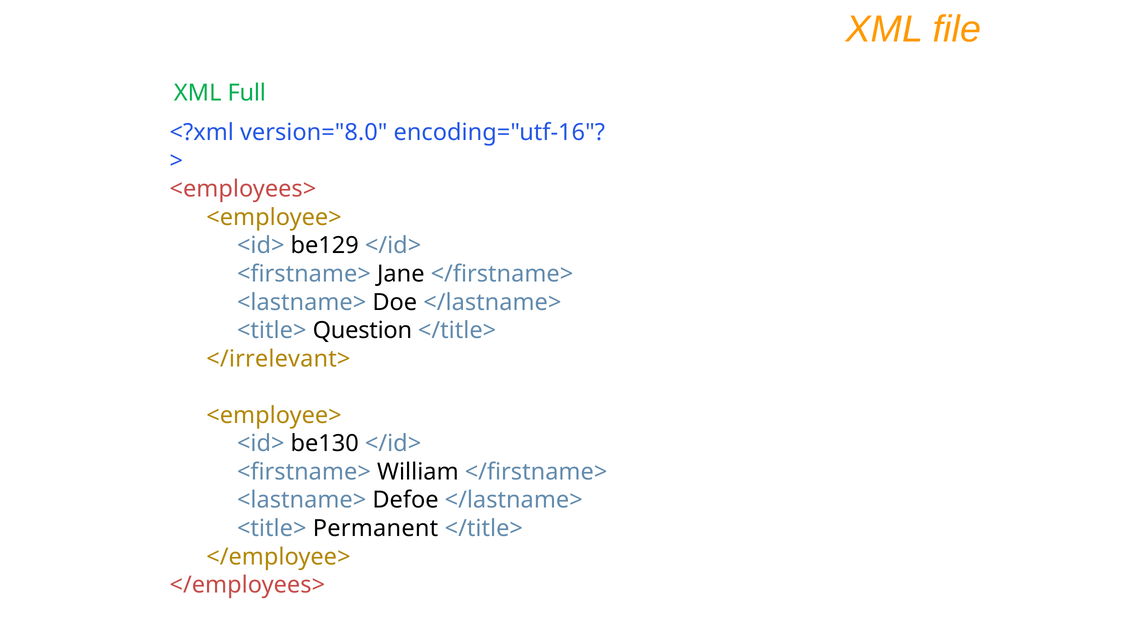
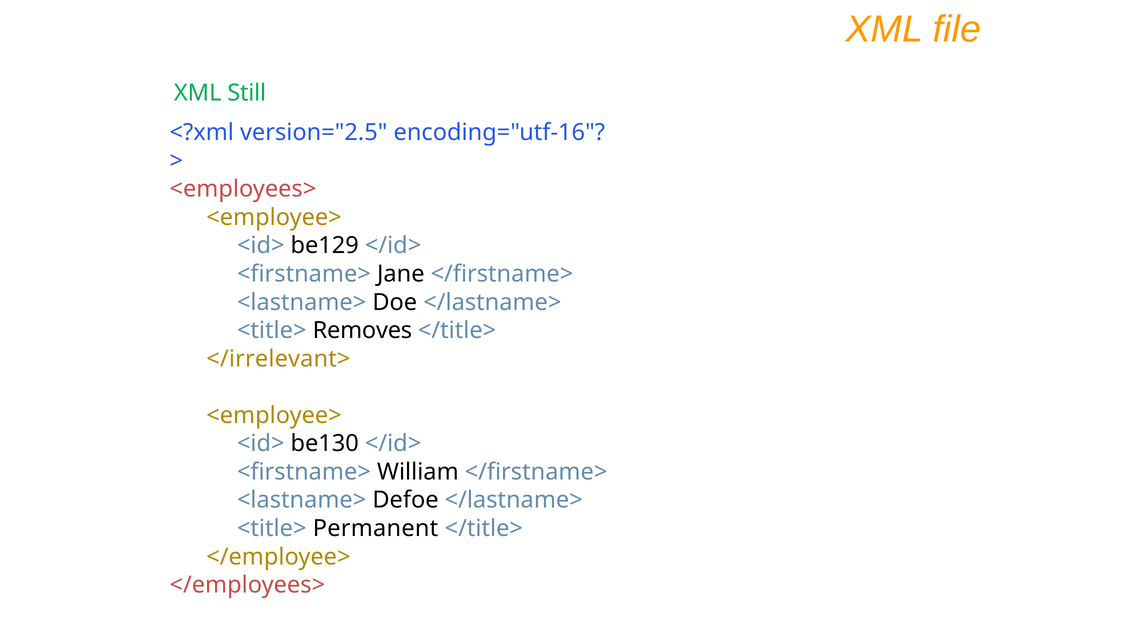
Full: Full -> Still (247, 93)
version="8.0: version="8.0 -> version="2.5 (314, 133)
Question: Question -> Removes (362, 331)
